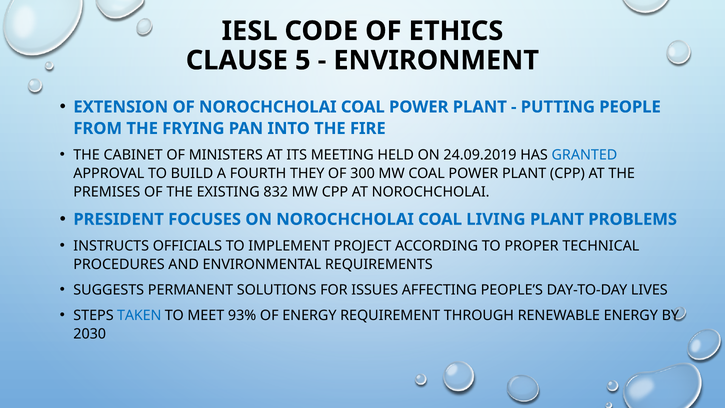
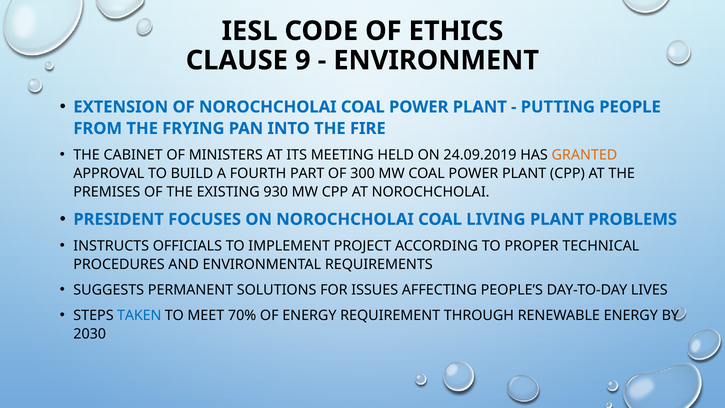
5: 5 -> 9 (303, 60)
GRANTED colour: blue -> orange (584, 155)
THEY: THEY -> PART (307, 174)
832: 832 -> 930 (276, 192)
93%: 93% -> 70% (242, 315)
